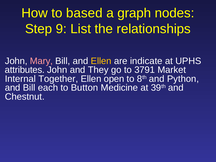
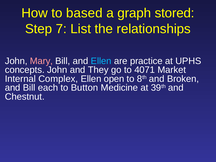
nodes: nodes -> stored (175, 13)
9: 9 -> 7 (61, 29)
Ellen colour: yellow -> light blue (101, 61)
indicate: indicate -> practice (146, 61)
attributes: attributes -> concepts (25, 70)
3791: 3791 -> 4071 (145, 70)
Together: Together -> Complex (58, 79)
Python: Python -> Broken (183, 79)
